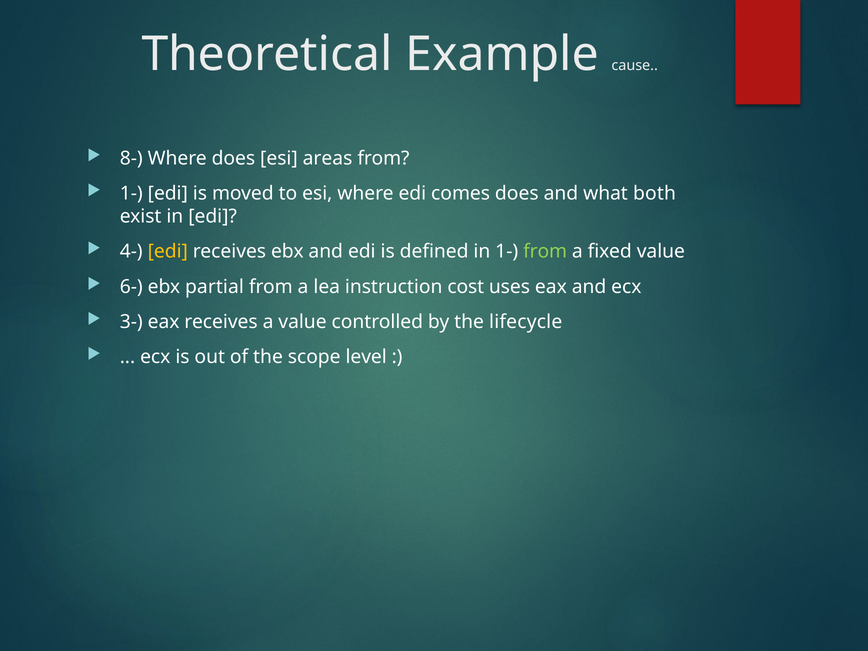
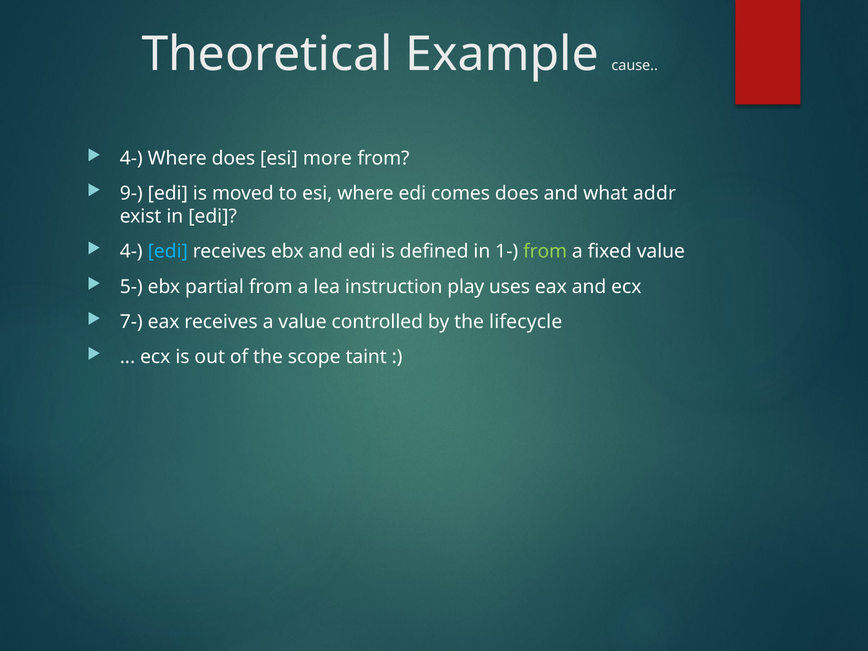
8-: 8- -> 4- (131, 158)
areas: areas -> more (327, 158)
1-: 1- -> 9- (131, 193)
both: both -> addr (654, 193)
edi colour: yellow -> light blue (168, 252)
6-: 6- -> 5- (131, 287)
cost: cost -> play (466, 287)
3-: 3- -> 7- (131, 322)
level: level -> taint (366, 357)
